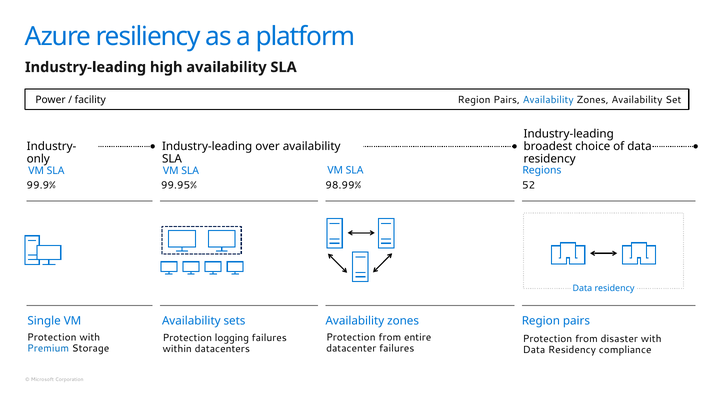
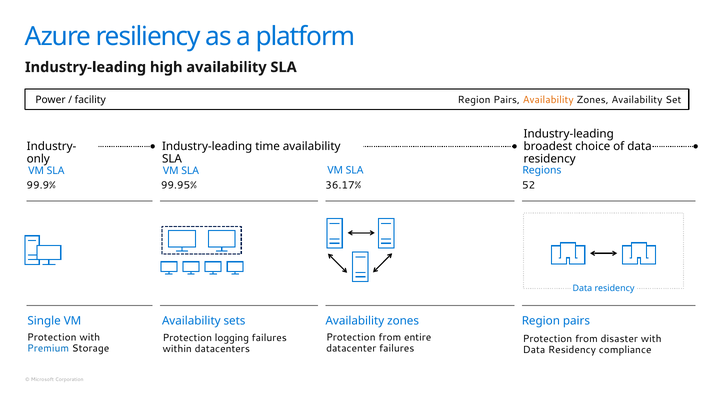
Availability colour: blue -> orange (548, 100)
over: over -> time (268, 146)
98.99%: 98.99% -> 36.17% (343, 185)
